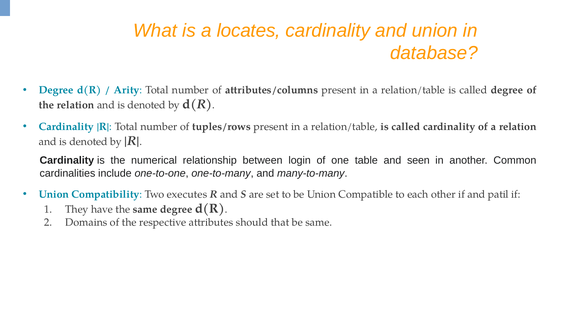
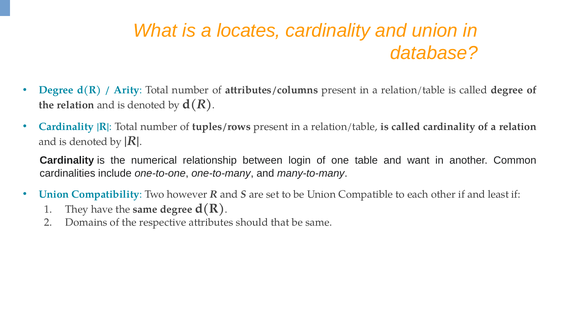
seen: seen -> want (418, 160)
executes: executes -> however (187, 194)
patil: patil -> least (498, 194)
